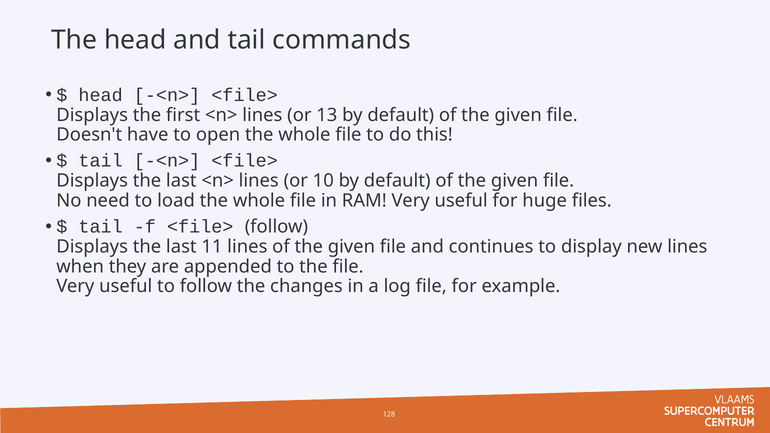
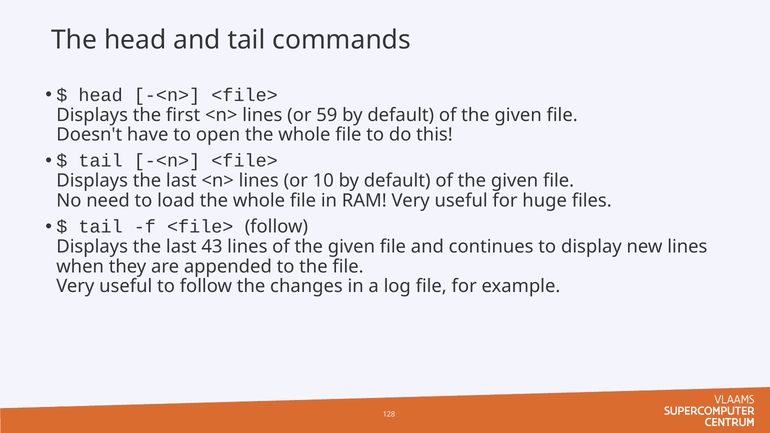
13: 13 -> 59 (327, 115)
11: 11 -> 43 (212, 247)
